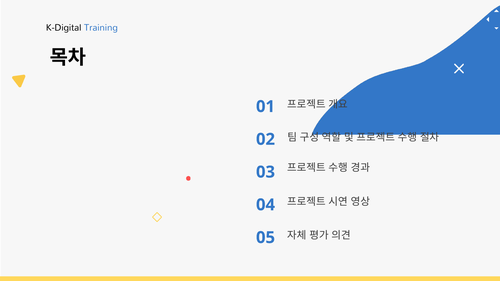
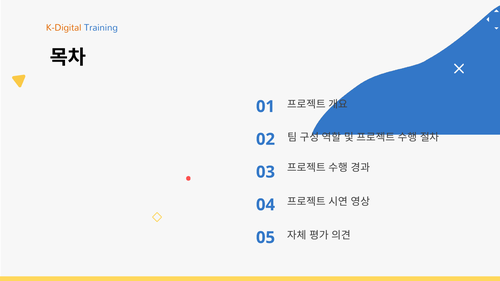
K-Digital colour: black -> orange (64, 28)
